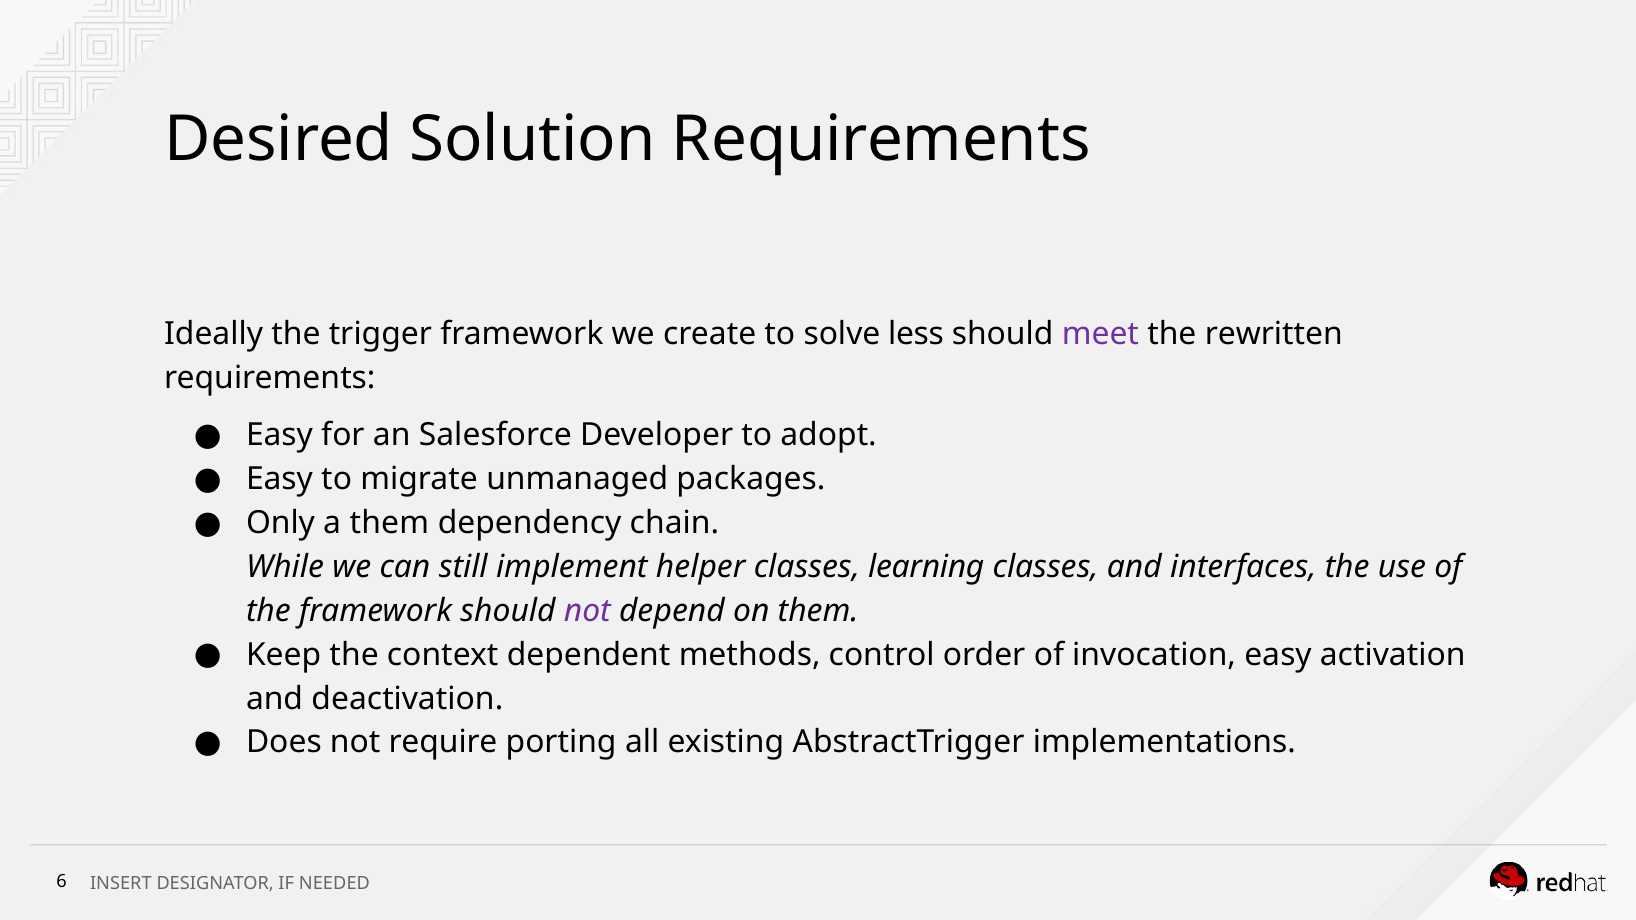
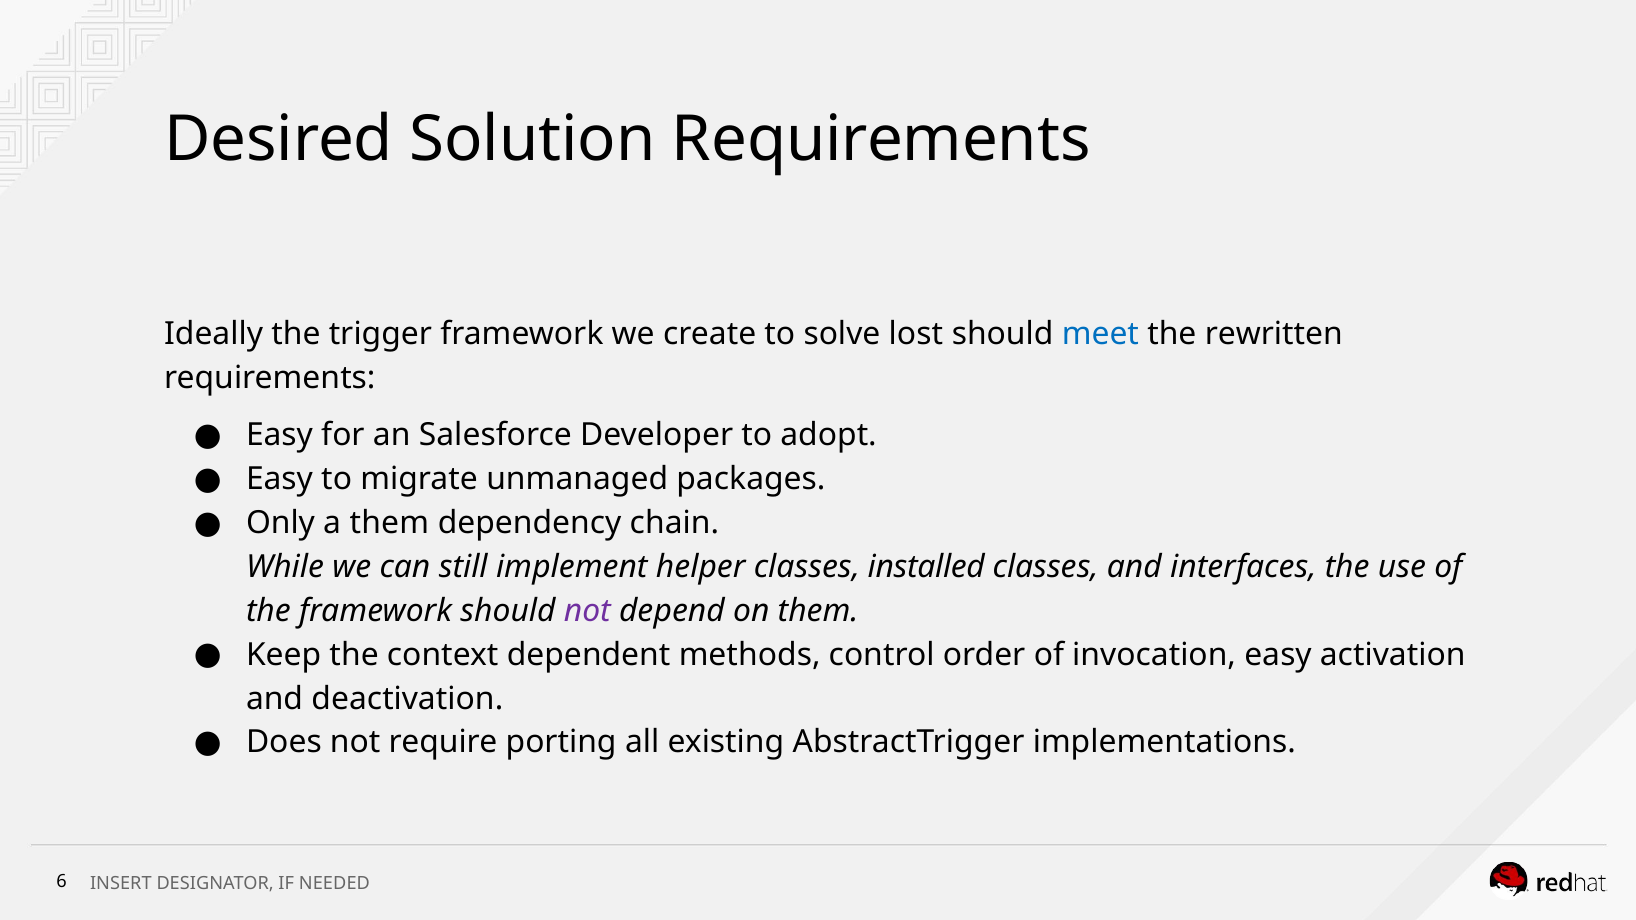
less: less -> lost (916, 334)
meet colour: purple -> blue (1100, 334)
learning: learning -> installed (926, 567)
